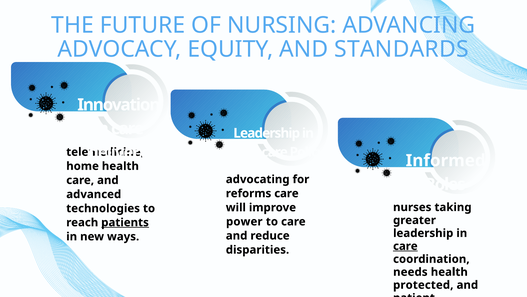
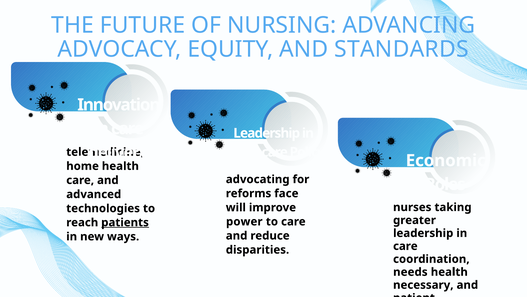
Informed: Informed -> Economic (446, 160)
reforms care: care -> face (286, 193)
care underline: present -> none (405, 246)
protected: protected -> necessary (423, 284)
